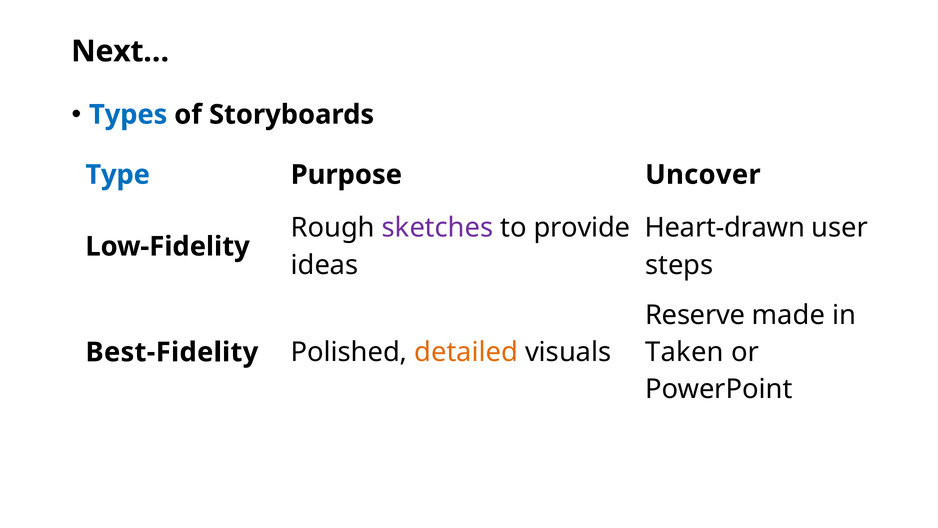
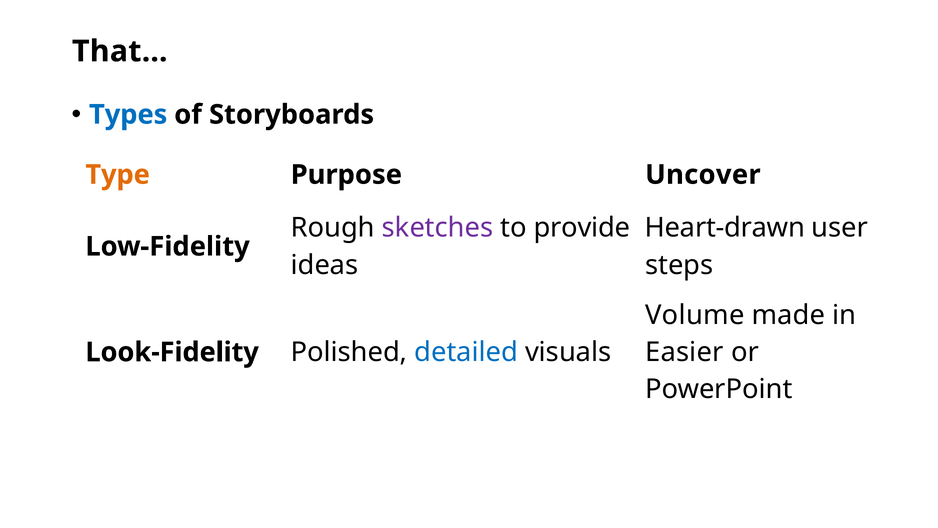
Next…: Next… -> That… (120, 51)
Type colour: blue -> orange (118, 175)
Reserve: Reserve -> Volume (695, 315)
Taken: Taken -> Easier (684, 352)
Best-Fidelity: Best-Fidelity -> Look-Fidelity (172, 352)
detailed colour: orange -> blue (466, 352)
